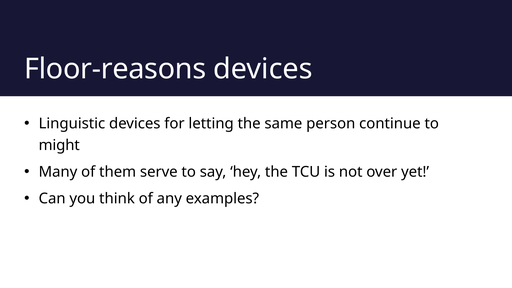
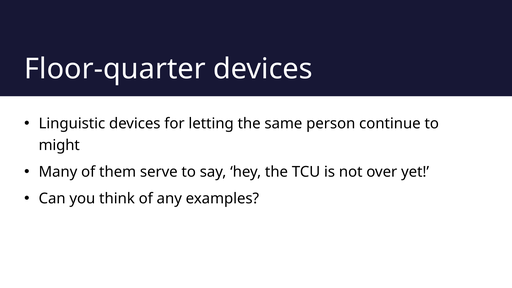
Floor-reasons: Floor-reasons -> Floor-quarter (115, 69)
